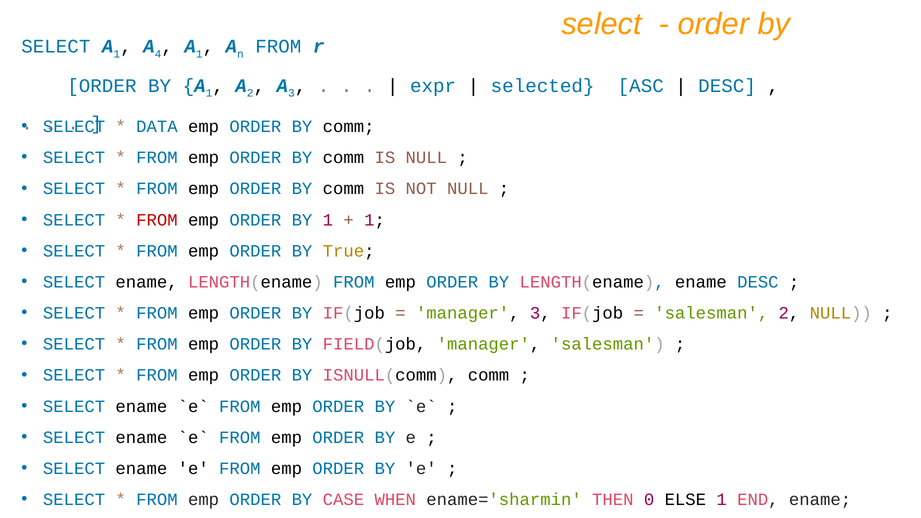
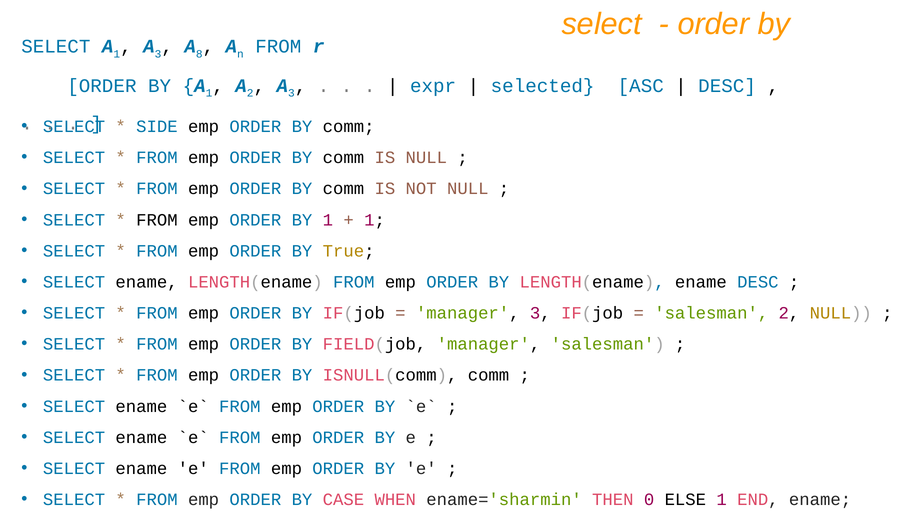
4: 4 -> 3 (158, 54)
1: 1 -> 8 (199, 54)
DATA: DATA -> SIDE (157, 127)
FROM colour: red -> black (157, 220)
